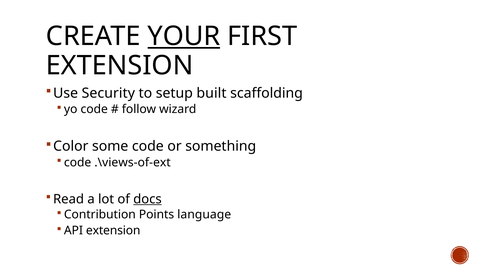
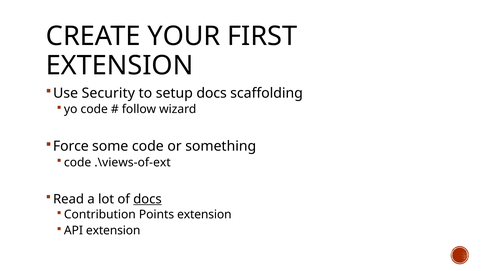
YOUR underline: present -> none (184, 36)
setup built: built -> docs (212, 93)
Color: Color -> Force (71, 146)
Points language: language -> extension (204, 215)
